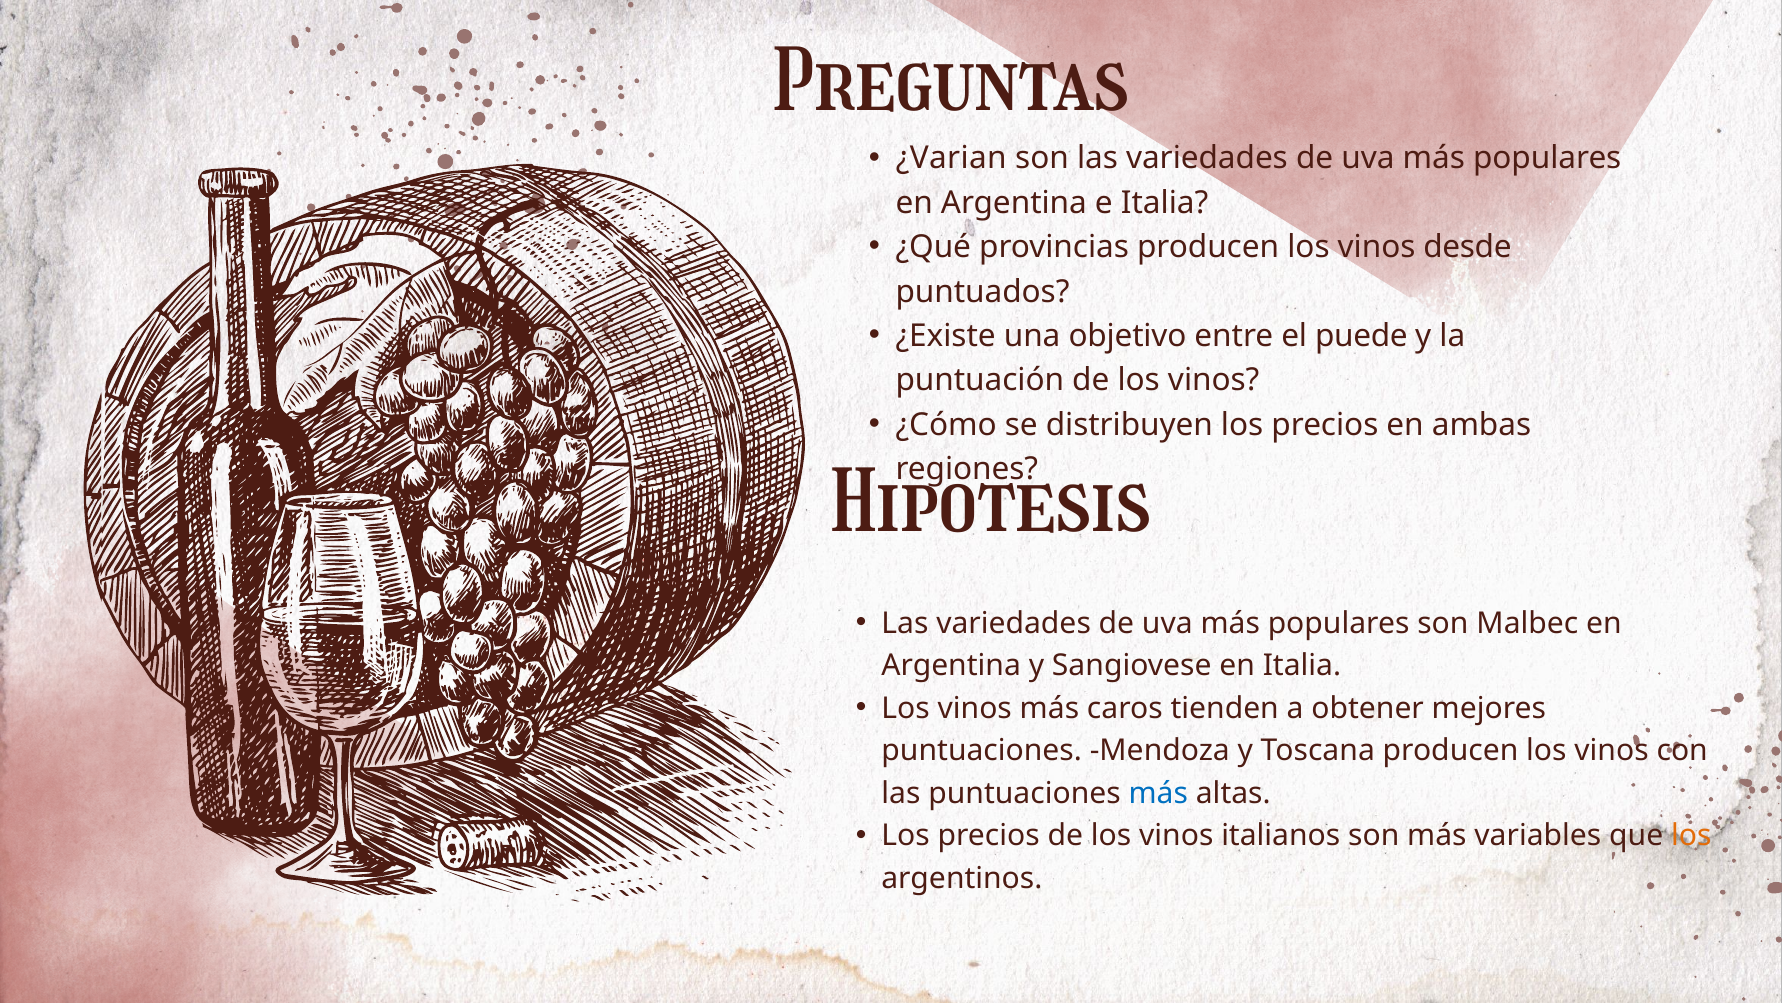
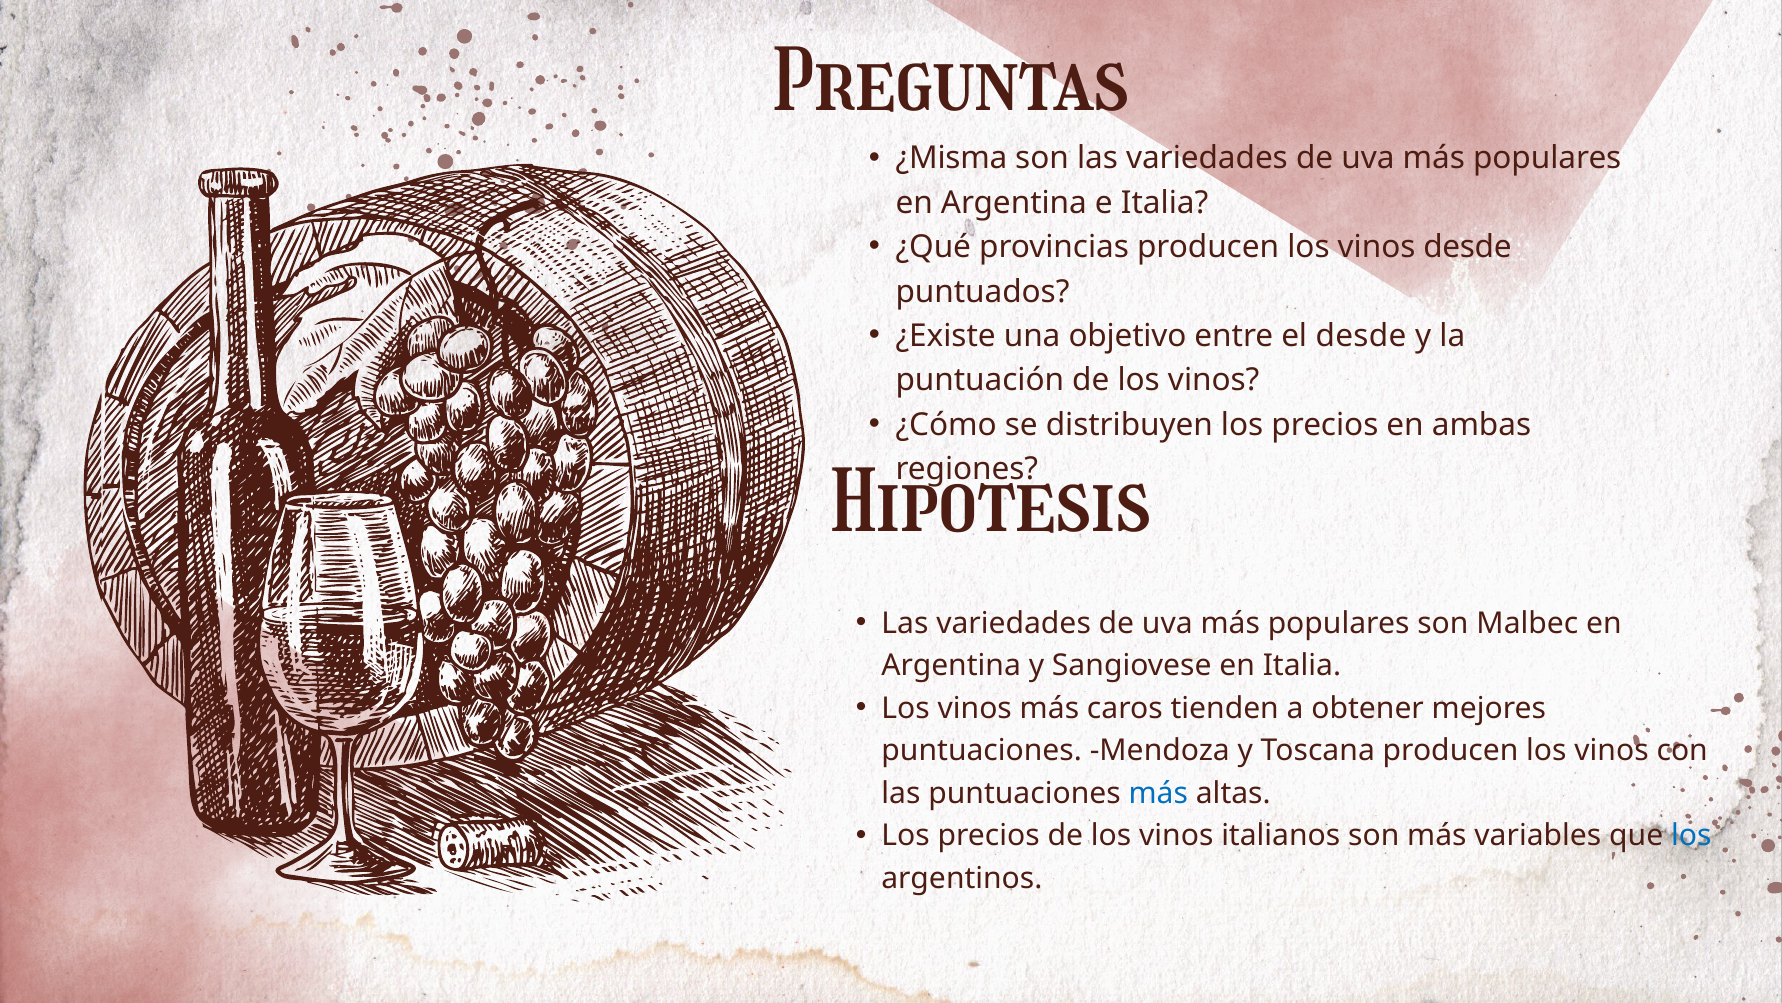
¿Varian: ¿Varian -> ¿Misma (951, 158)
el puede: puede -> desde (1361, 336)
los colour: orange -> blue (1691, 835)
